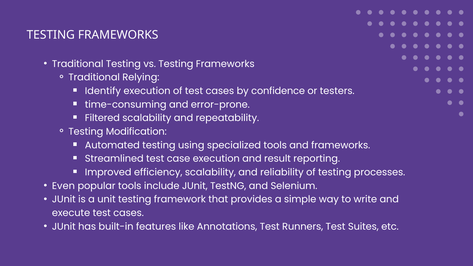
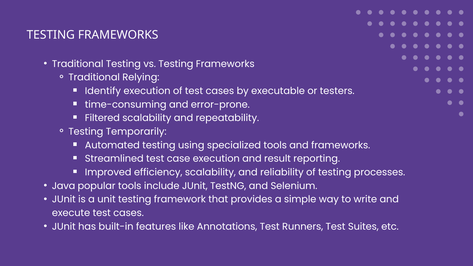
confidence: confidence -> executable (278, 91)
Modification: Modification -> Temporarily (136, 132)
Even: Even -> Java (64, 186)
